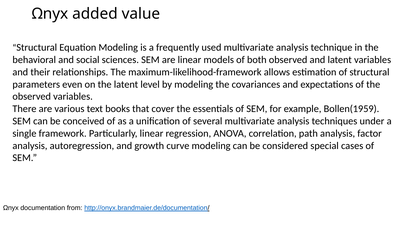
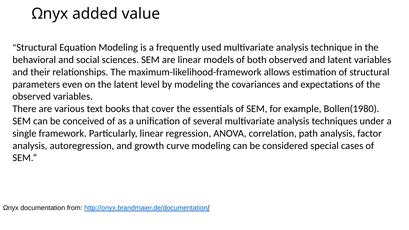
Bollen(1959: Bollen(1959 -> Bollen(1980 (352, 109)
